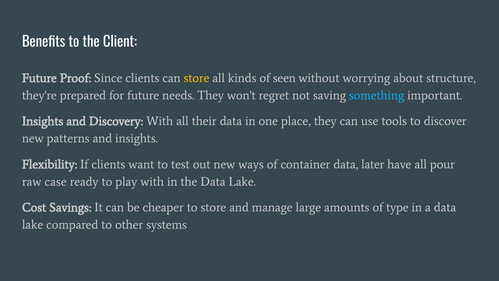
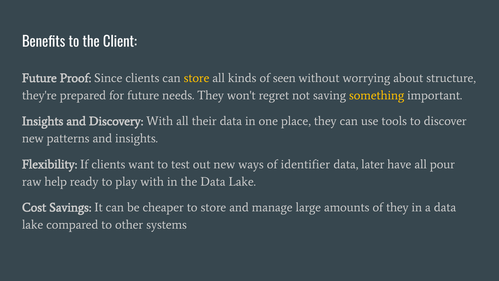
something colour: light blue -> yellow (377, 95)
container: container -> identifier (305, 164)
case: case -> help (56, 181)
of type: type -> they (397, 207)
